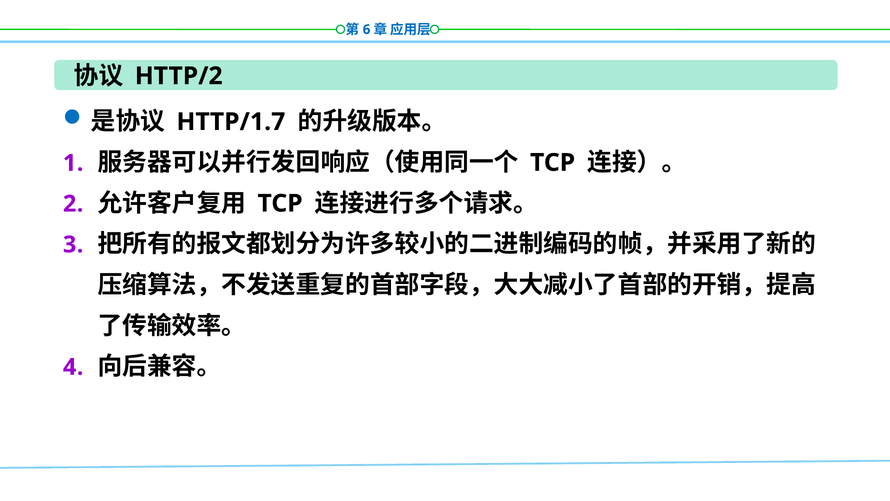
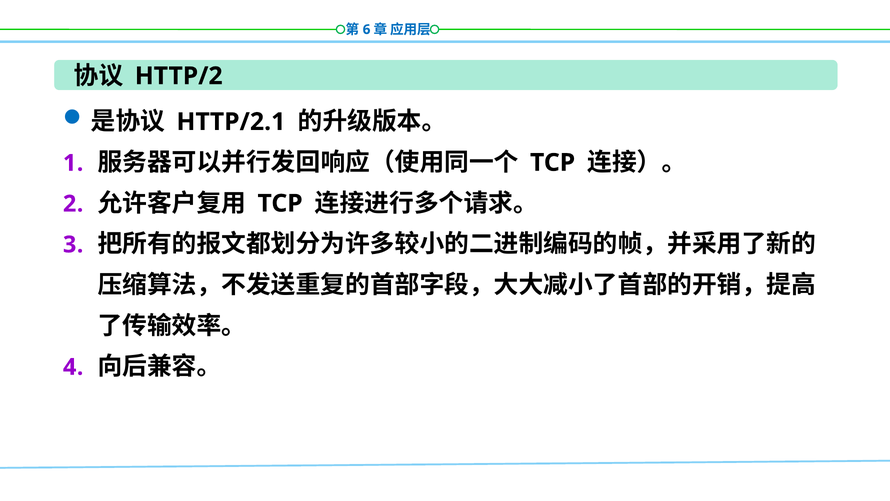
HTTP/1.7: HTTP/1.7 -> HTTP/2.1 (231, 122)
